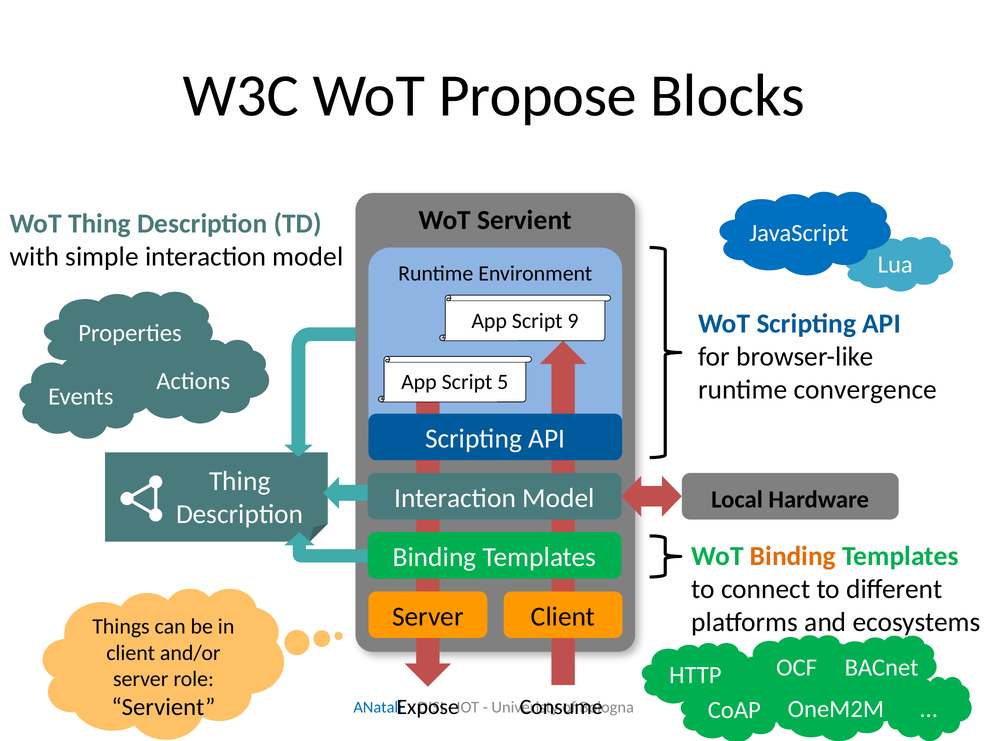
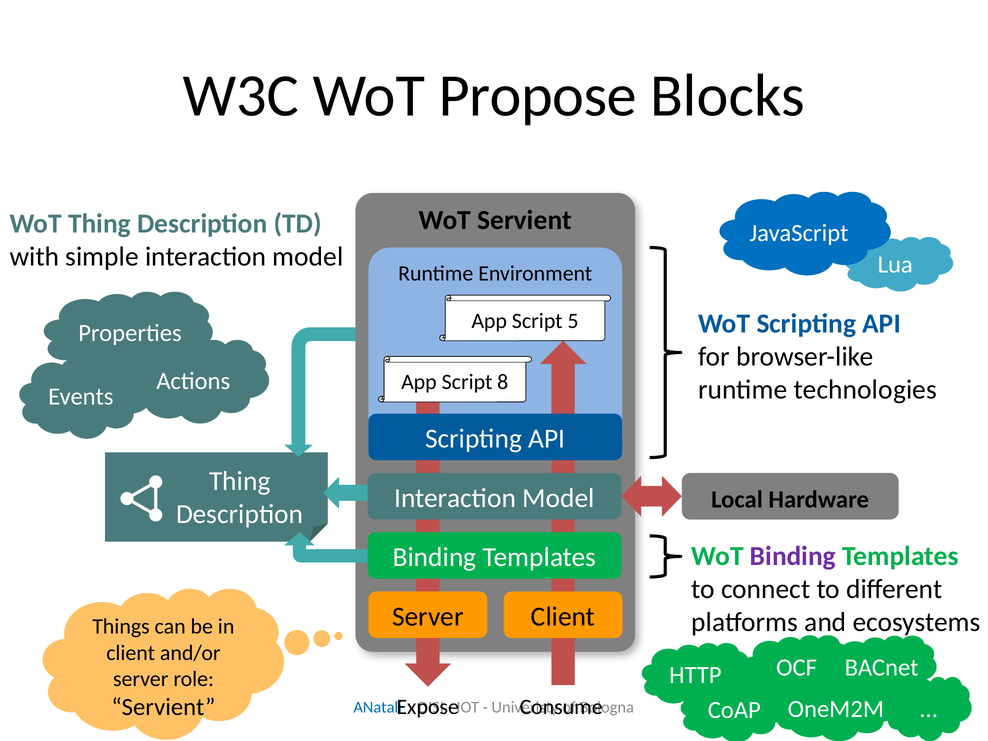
9: 9 -> 5 (573, 321)
5: 5 -> 8 (503, 382)
convergence: convergence -> technologies (865, 390)
Binding colour: orange -> purple (793, 556)
